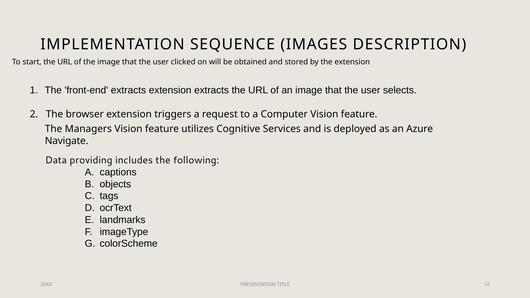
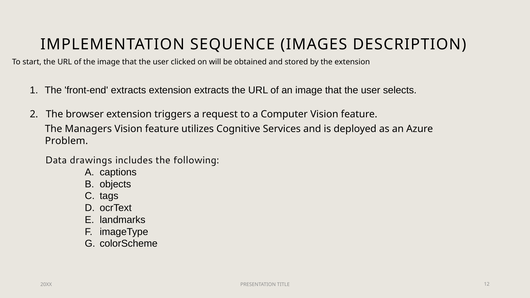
Navigate: Navigate -> Problem (66, 141)
providing: providing -> drawings (91, 160)
